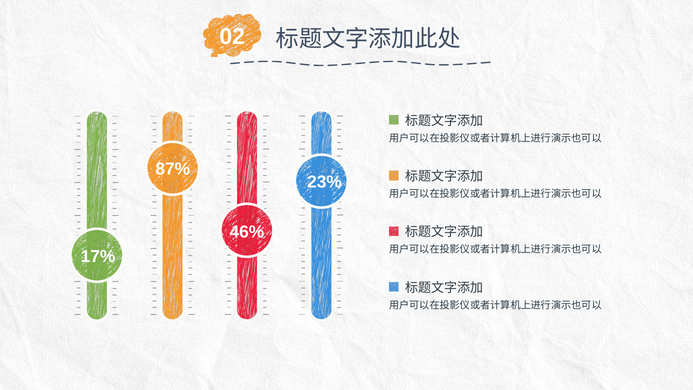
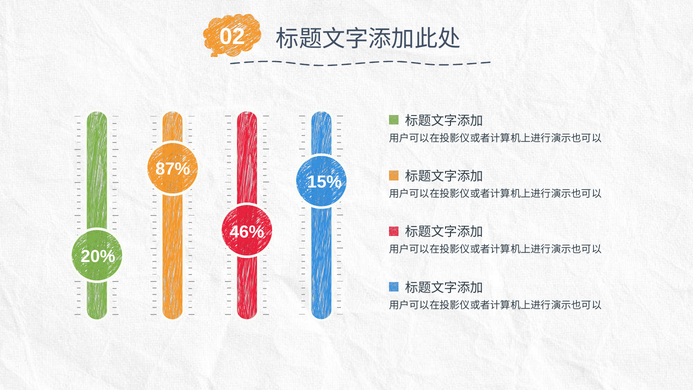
23%: 23% -> 15% (325, 182)
17%: 17% -> 20% (98, 257)
